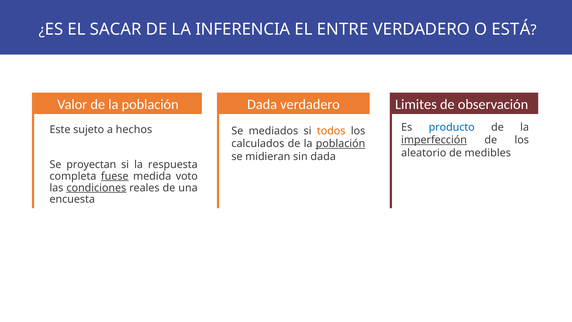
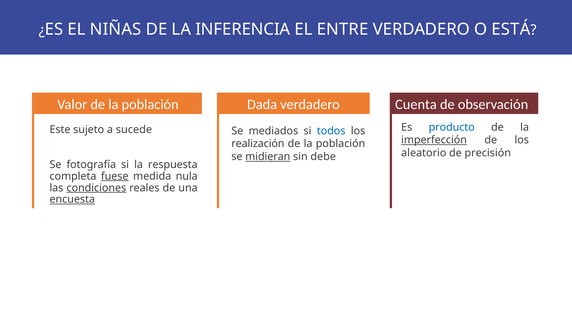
SACAR: SACAR -> NIÑAS (116, 29)
Limites: Limites -> Cuenta (416, 104)
hechos: hechos -> sucede (134, 129)
todos colour: orange -> blue (331, 131)
calculados: calculados -> realización (258, 144)
población underline: present -> none (341, 144)
medibles: medibles -> precisión (488, 153)
midieran underline: none -> present (268, 157)
sin dada: dada -> debe (323, 157)
proyectan: proyectan -> fotografía (91, 164)
voto: voto -> nula (187, 176)
encuesta underline: none -> present (72, 199)
